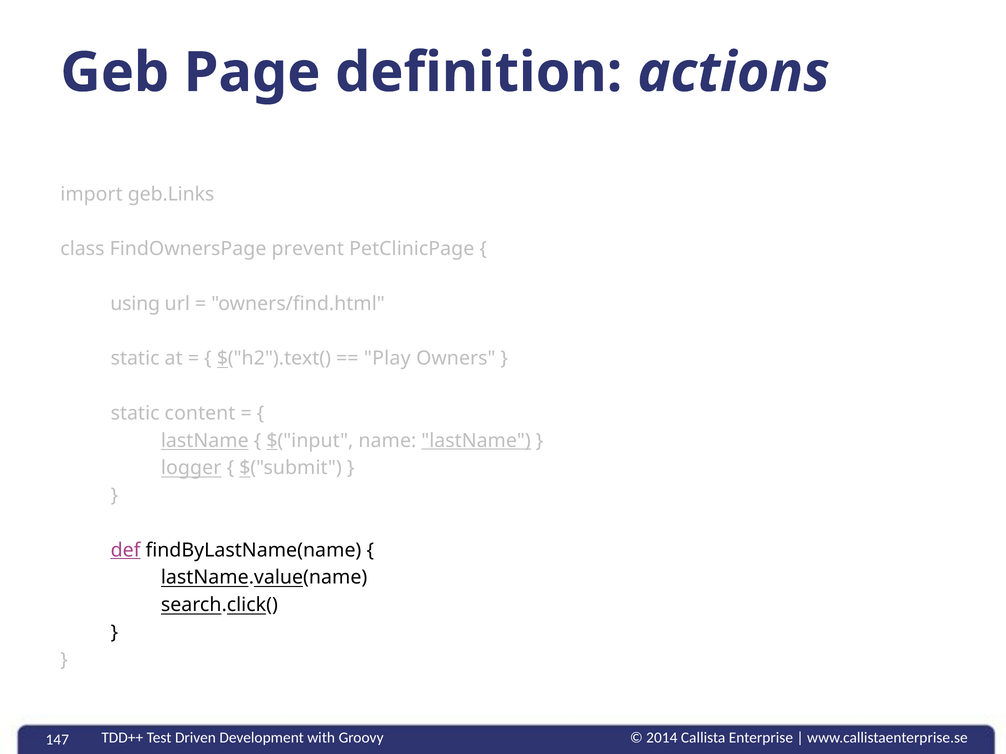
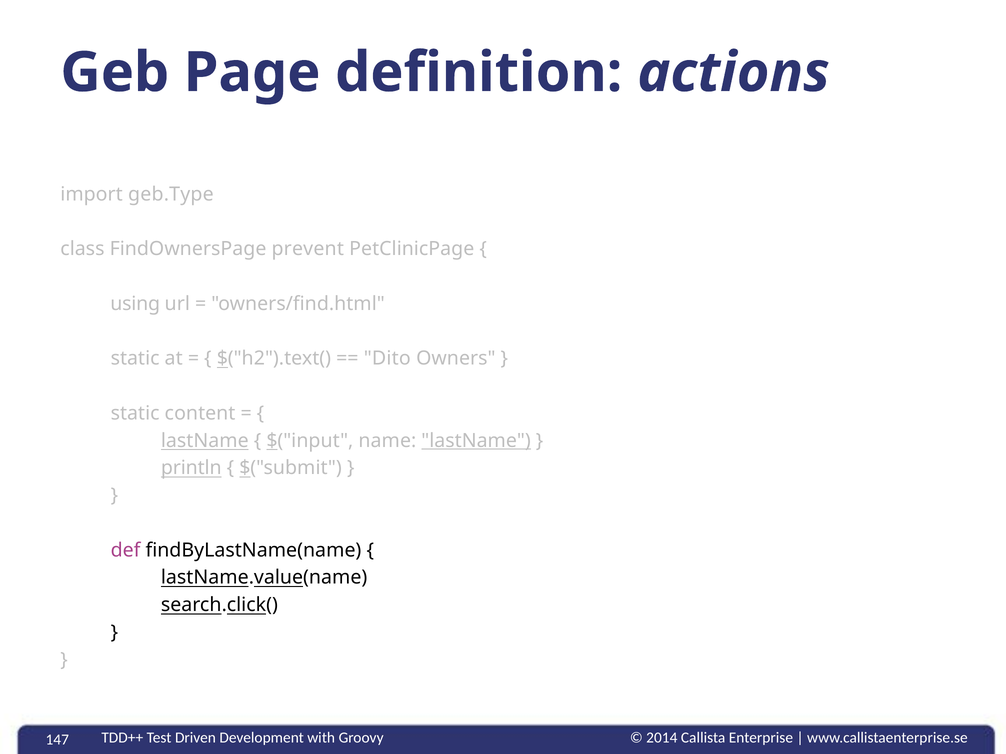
geb.Links: geb.Links -> geb.Type (171, 194)
Play: Play -> Dito (387, 359)
logger: logger -> println (191, 468)
def underline: present -> none (126, 550)
